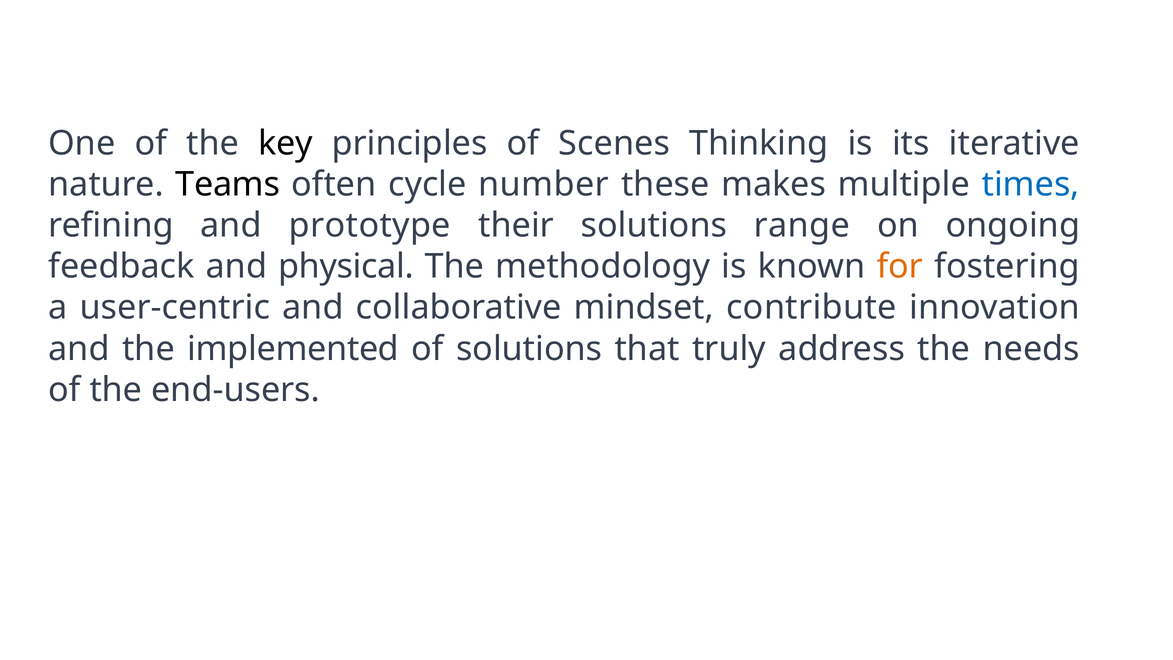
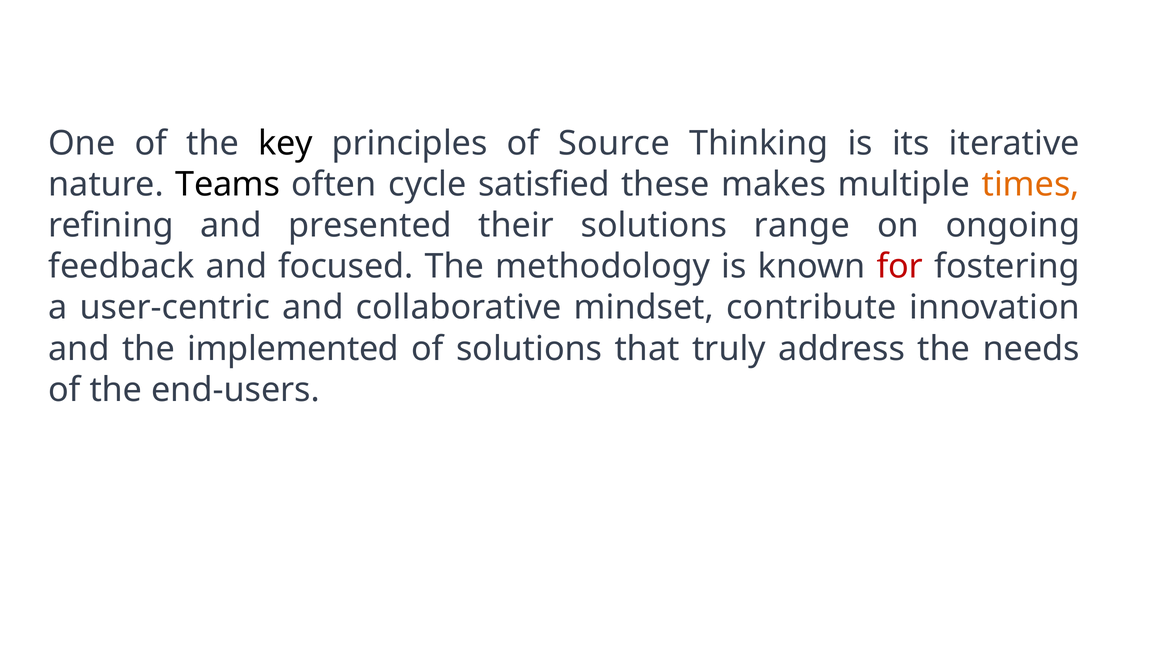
Scenes: Scenes -> Source (614, 143)
number: number -> satisfied (544, 184)
times colour: blue -> orange (1031, 184)
prototype: prototype -> presented (370, 225)
physical: physical -> focused (346, 267)
for colour: orange -> red (900, 267)
